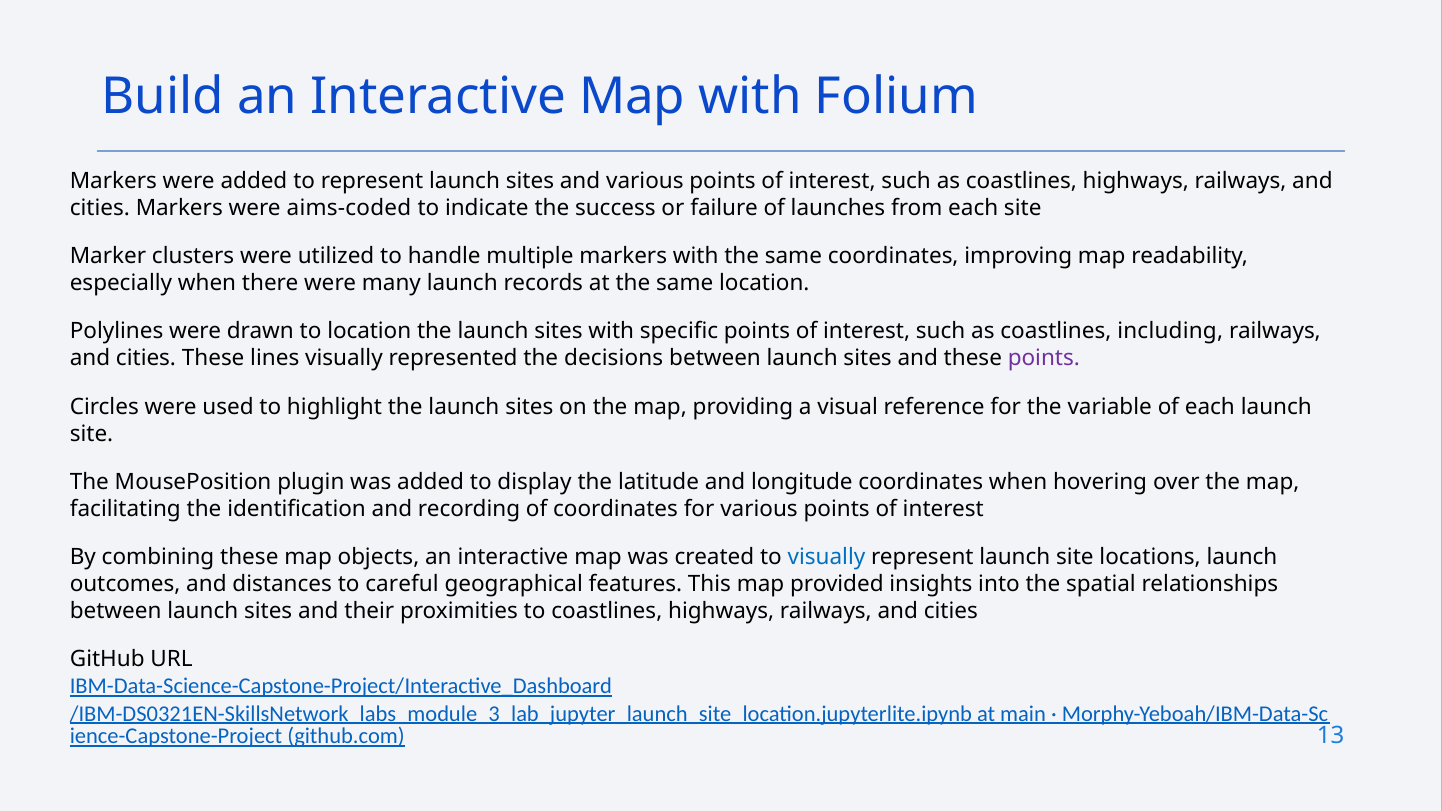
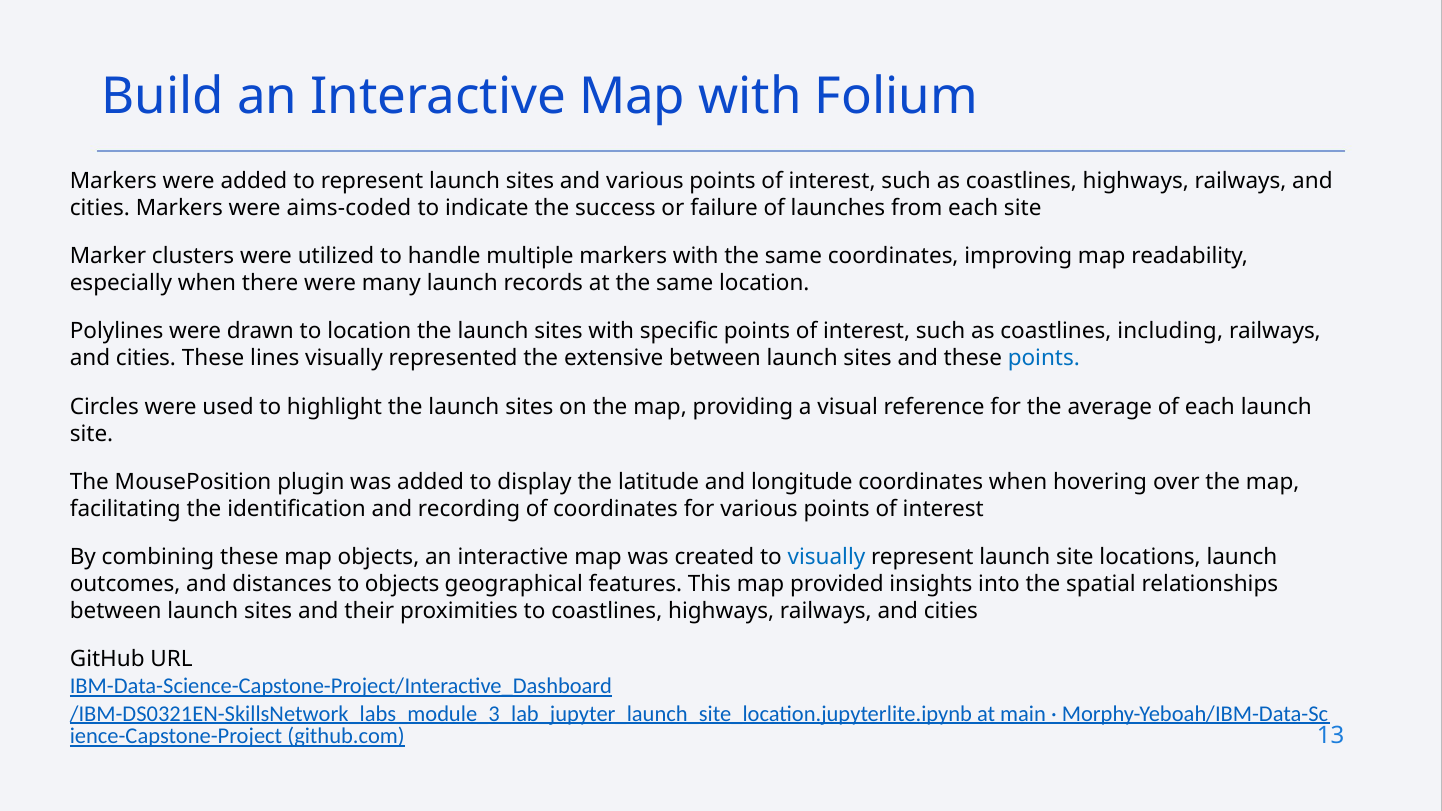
decisions: decisions -> extensive (614, 359)
points colour: purple -> blue (1044, 359)
variable: variable -> average (1110, 407)
to careful: careful -> objects (402, 584)
